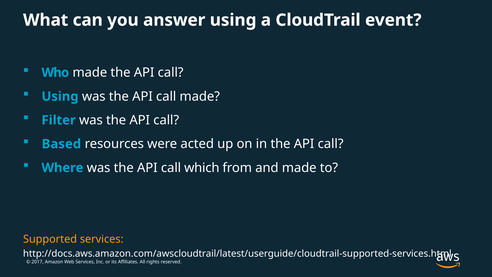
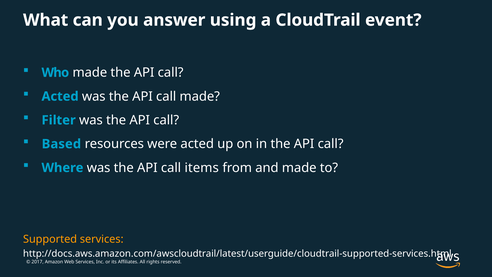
Using: Using -> Acted (60, 96)
which: which -> items (202, 168)
